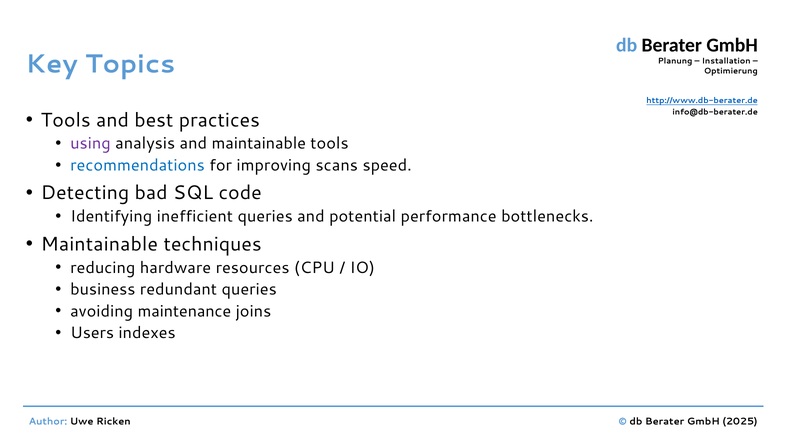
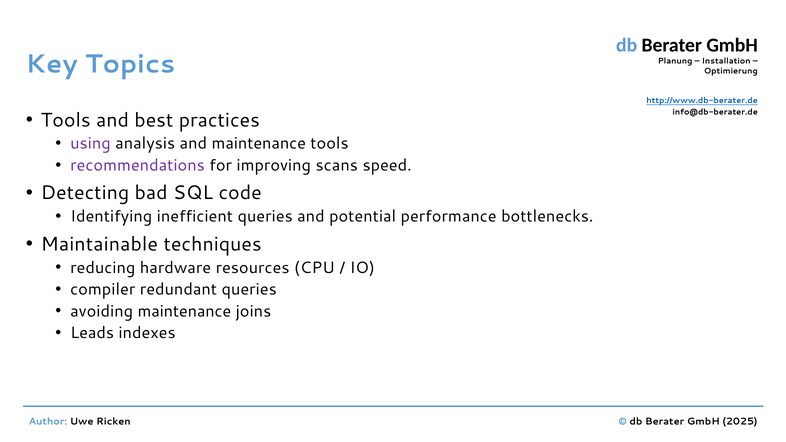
and maintainable: maintainable -> maintenance (259, 144)
recommendations colour: blue -> purple (138, 165)
business: business -> compiler (103, 290)
Users: Users -> Leads (92, 333)
